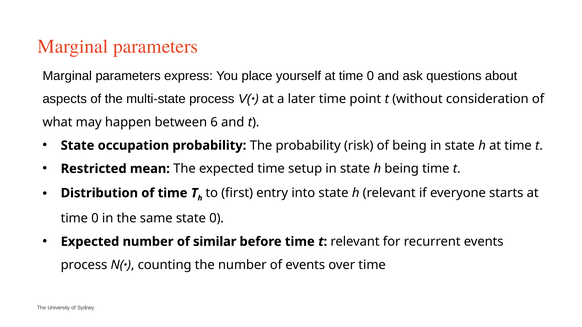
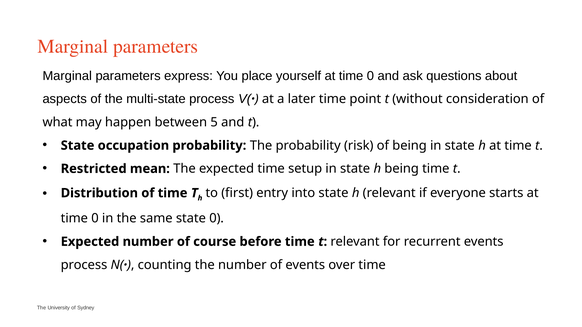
6: 6 -> 5 (214, 122)
similar: similar -> course (215, 242)
